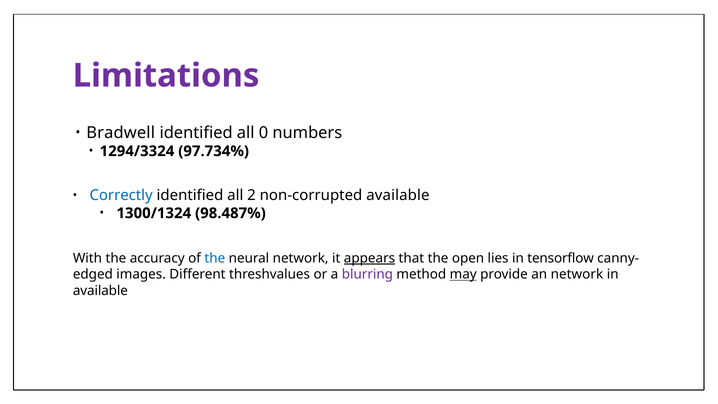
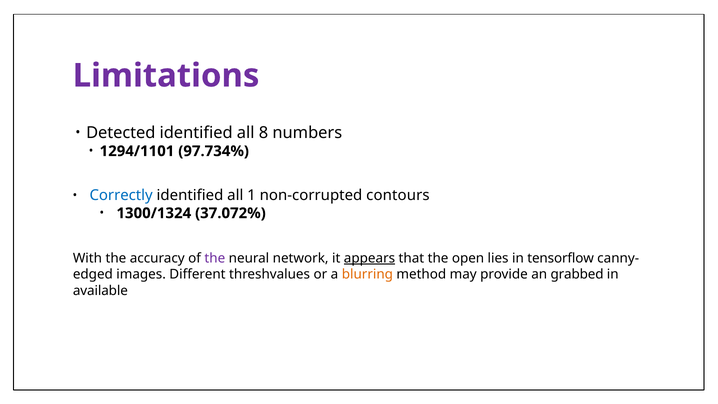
Bradwell: Bradwell -> Detected (121, 133)
0: 0 -> 8 (264, 133)
1294/3324: 1294/3324 -> 1294/1101 (137, 151)
2: 2 -> 1 (252, 195)
non-corrupted available: available -> contours (398, 195)
98.487%: 98.487% -> 37.072% (230, 213)
the colour: blue -> purple (215, 258)
blurring colour: purple -> orange (367, 274)
may underline: present -> none (463, 274)
an network: network -> grabbed (577, 274)
